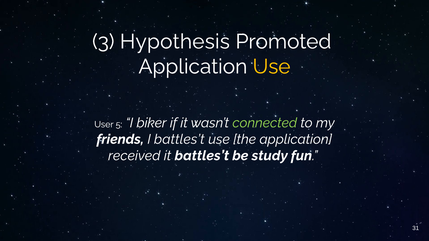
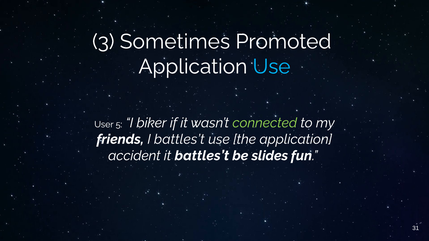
Hypothesis: Hypothesis -> Sometimes (175, 42)
Use colour: yellow -> light blue (272, 67)
received: received -> accident (134, 156)
study: study -> slides (270, 156)
